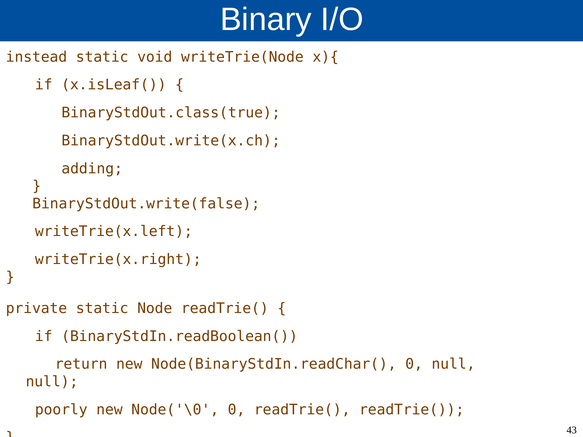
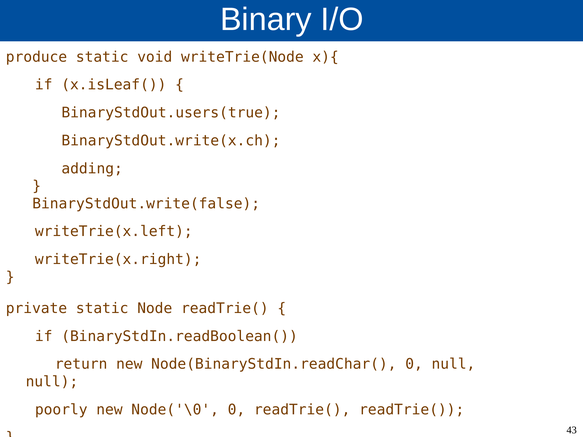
instead: instead -> produce (36, 57)
BinaryStdOut.class(true: BinaryStdOut.class(true -> BinaryStdOut.users(true (171, 113)
